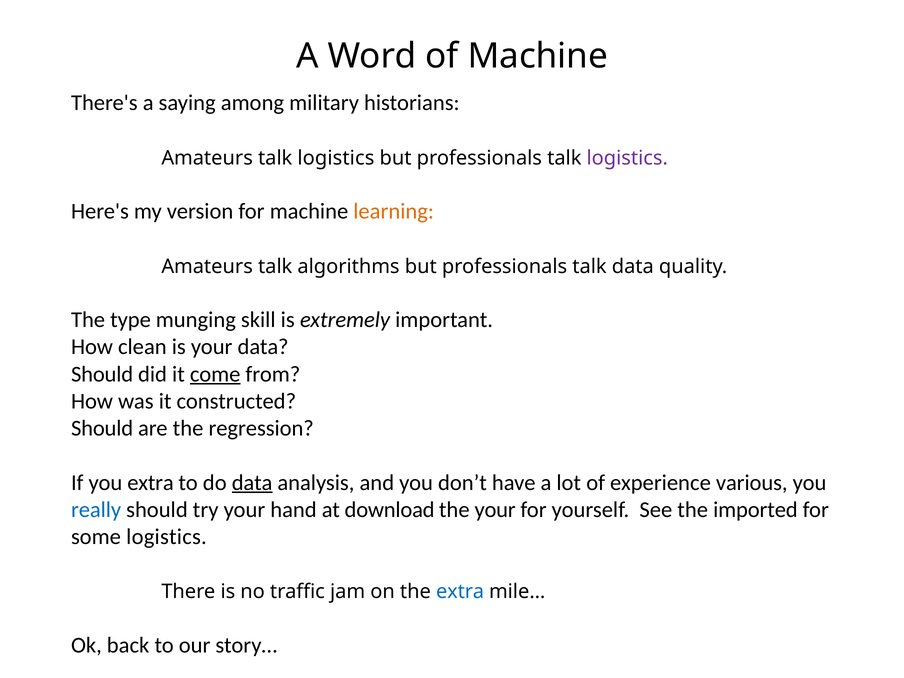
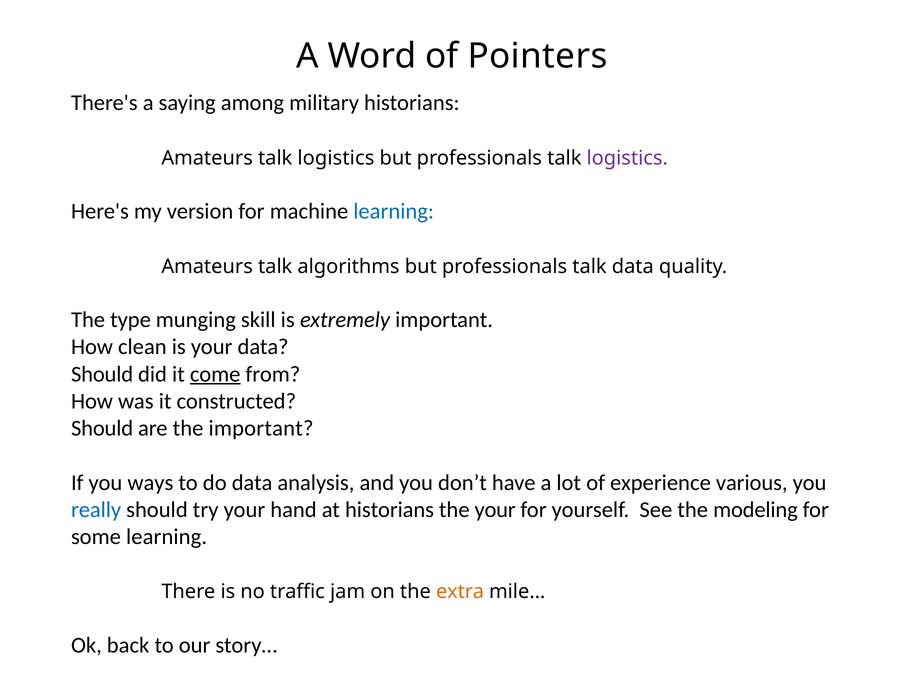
of Machine: Machine -> Pointers (538, 56)
learning colour: orange -> blue (394, 211)
the regression: regression -> important (261, 428)
you extra: extra -> ways (150, 483)
data underline: present -> none (252, 483)
at download: download -> historians (390, 510)
imported: imported -> modeling (755, 510)
some logistics: logistics -> learning (167, 537)
extra colour: blue -> orange (460, 592)
